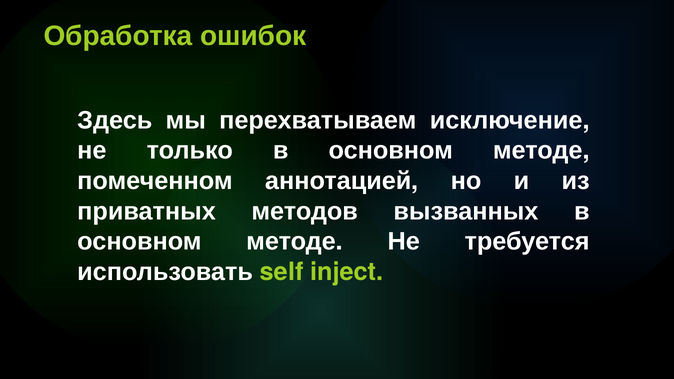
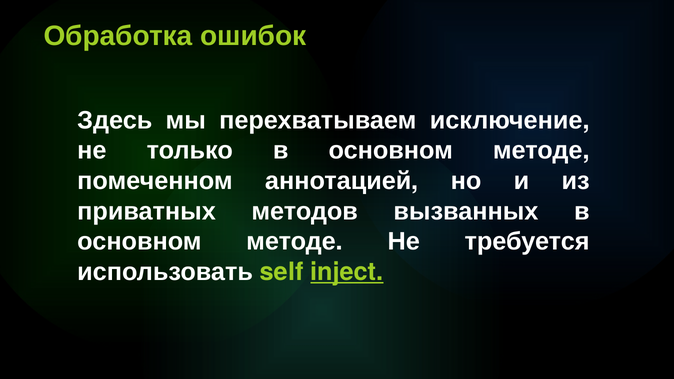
inject underline: none -> present (347, 272)
